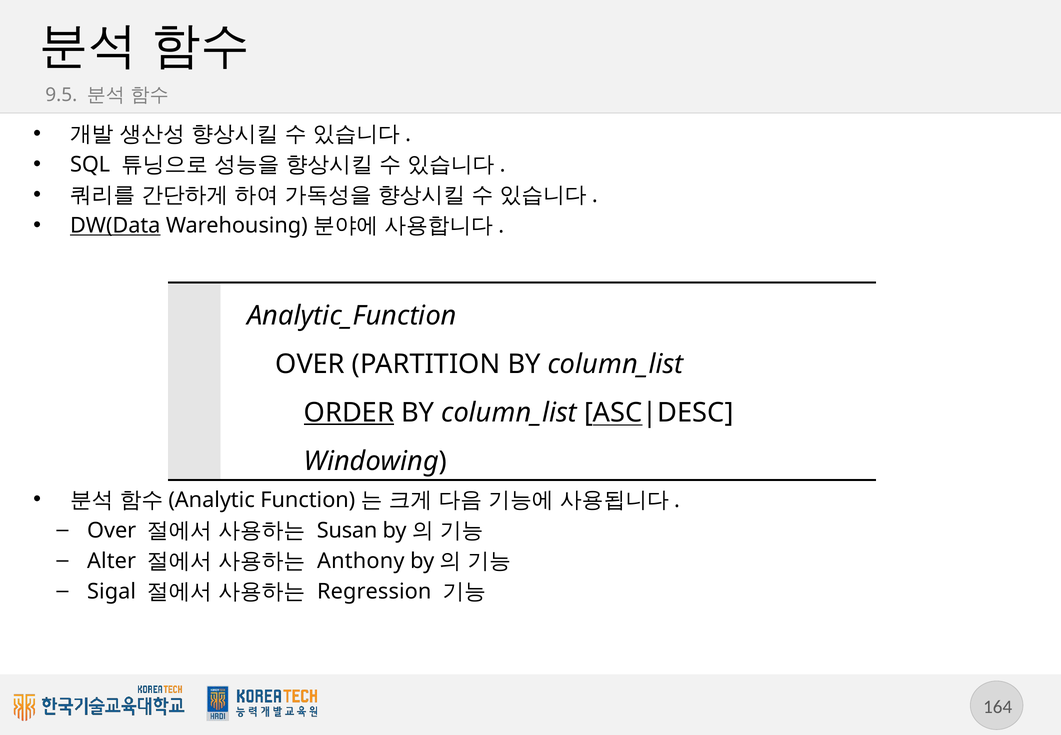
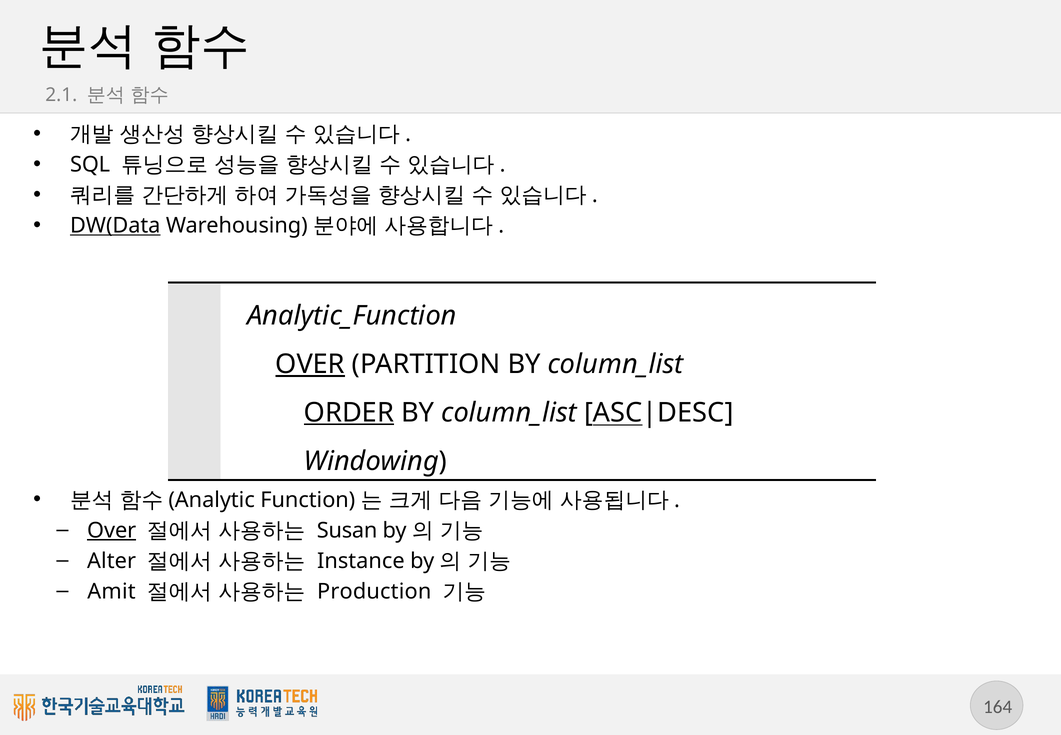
9.5: 9.5 -> 2.1 (61, 95)
OVER underline: none -> present (310, 364)
Over underline: none -> present (112, 530)
Anthony: Anthony -> Instance (361, 561)
Sigal: Sigal -> Amit (112, 591)
Regression: Regression -> Production (374, 591)
